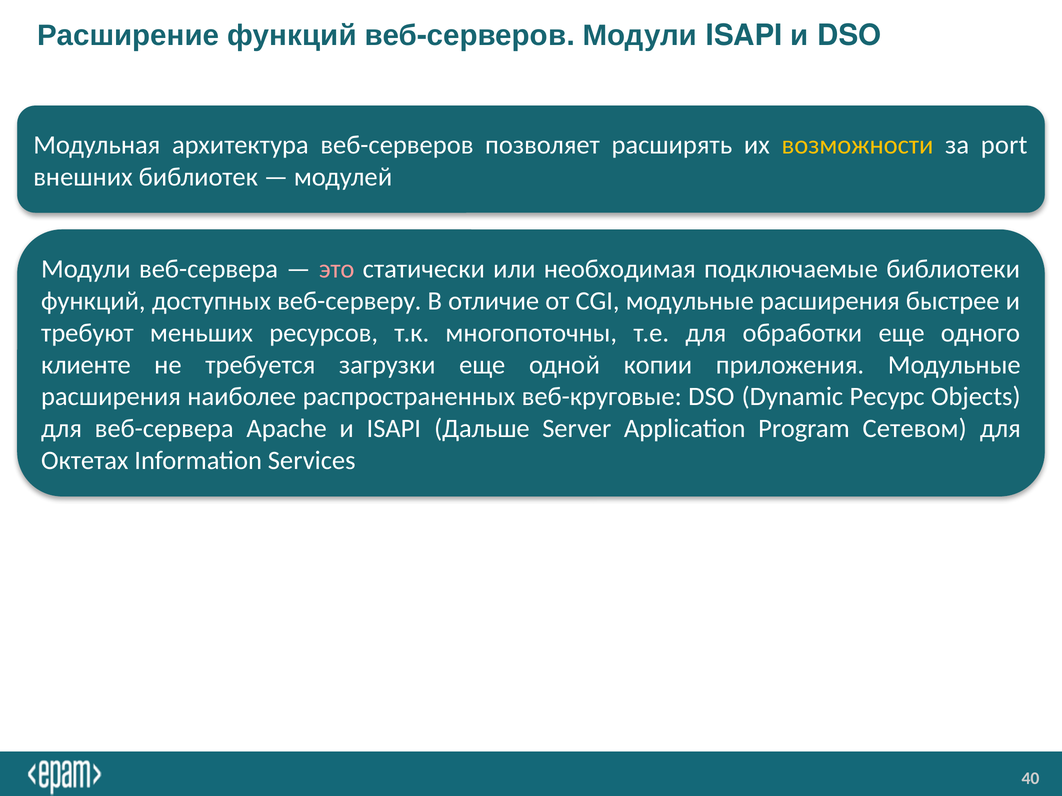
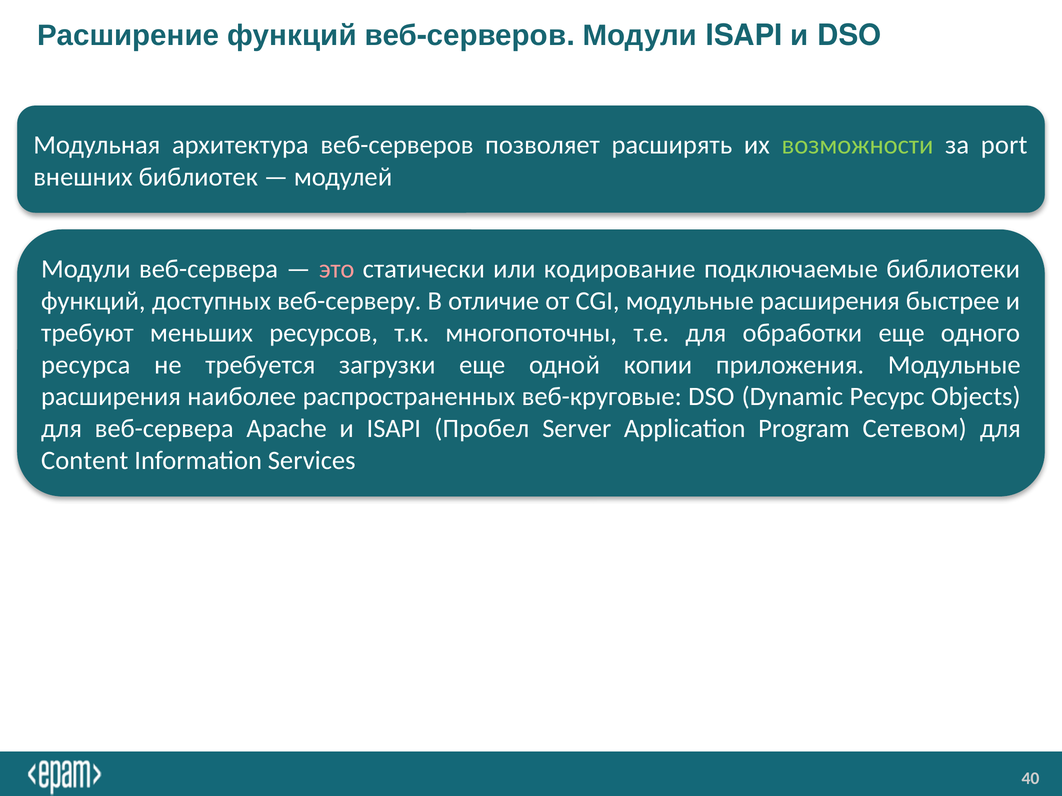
возможности colour: yellow -> light green (857, 145)
необходимая: необходимая -> кодирование (620, 269)
клиенте: клиенте -> ресурса (86, 365)
Дальше: Дальше -> Пробел (482, 429)
Октетах: Октетах -> Content (85, 461)
